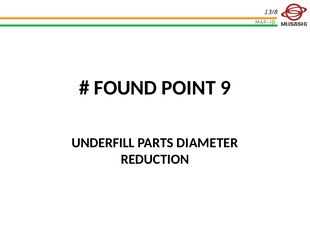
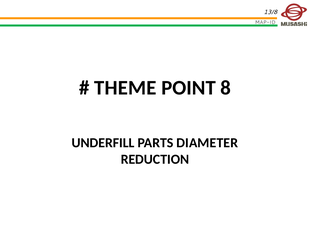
FOUND: FOUND -> THEME (125, 88)
9: 9 -> 8 (226, 88)
